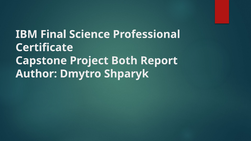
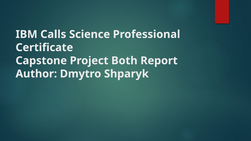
Final: Final -> Calls (53, 34)
